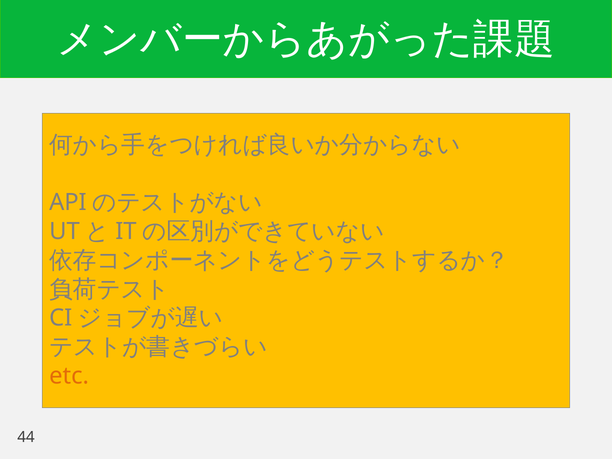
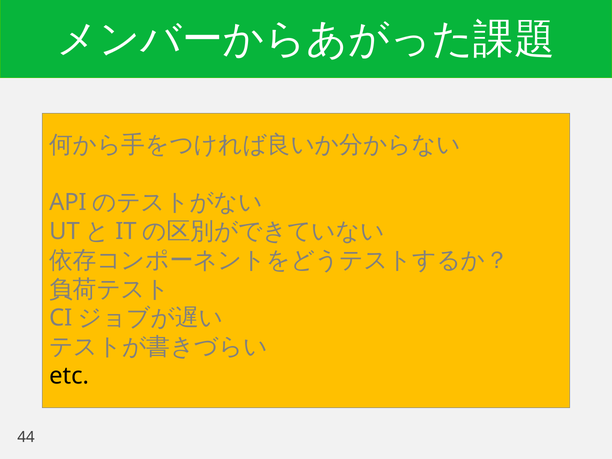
etc colour: orange -> black (69, 376)
